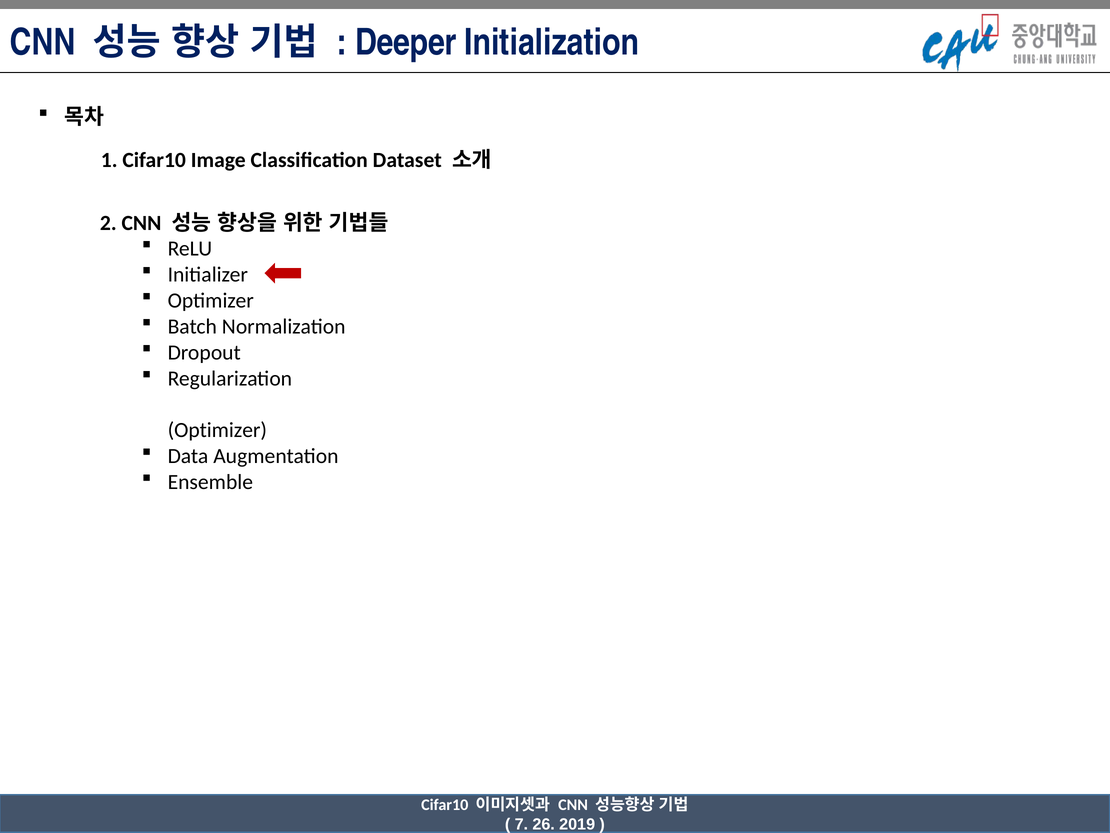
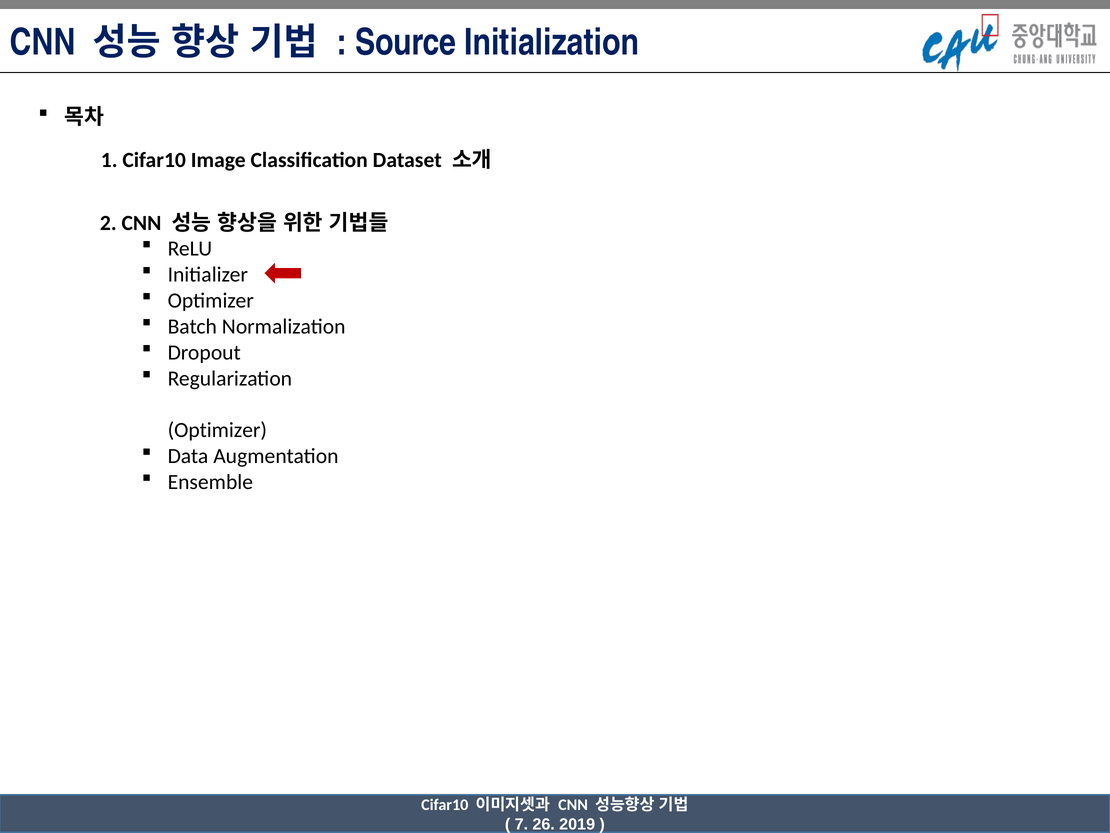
Deeper: Deeper -> Source (406, 42)
